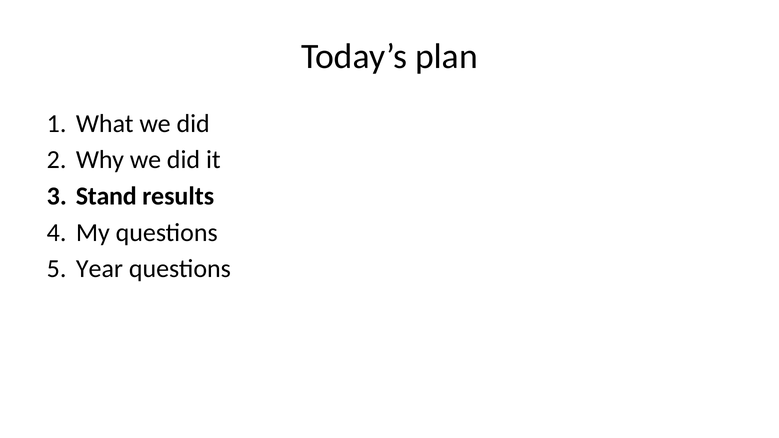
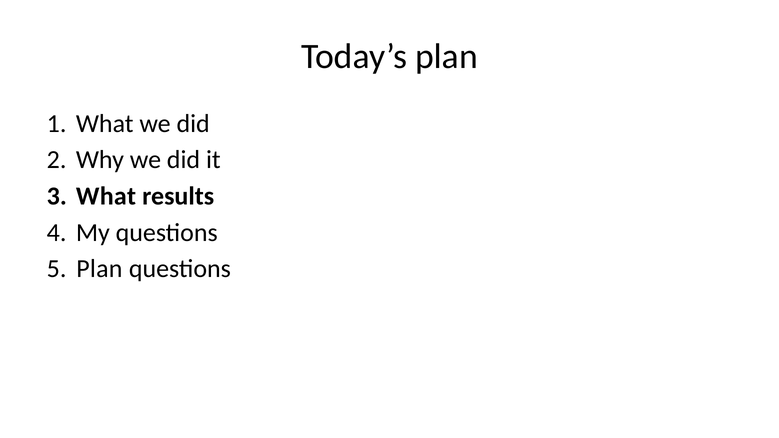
Stand: Stand -> What (106, 196)
Year: Year -> Plan (99, 269)
